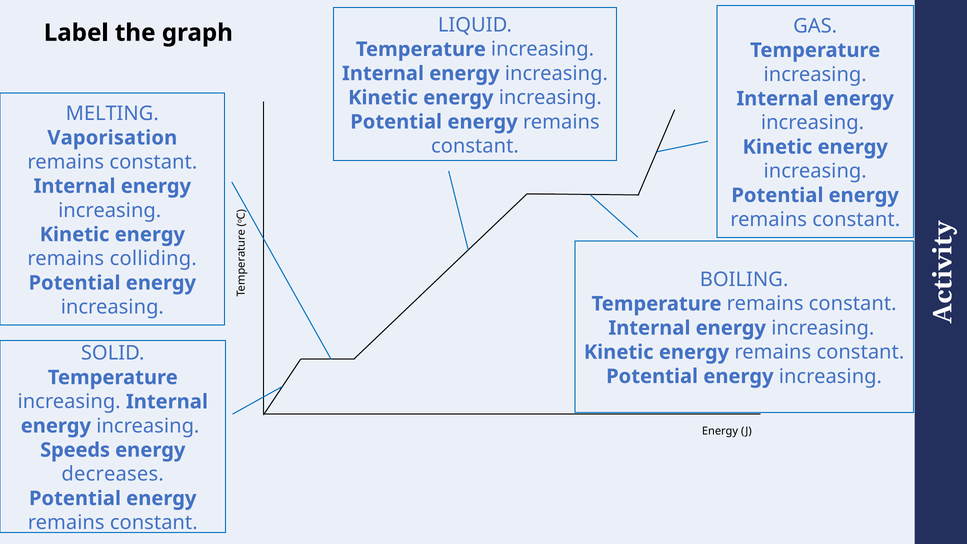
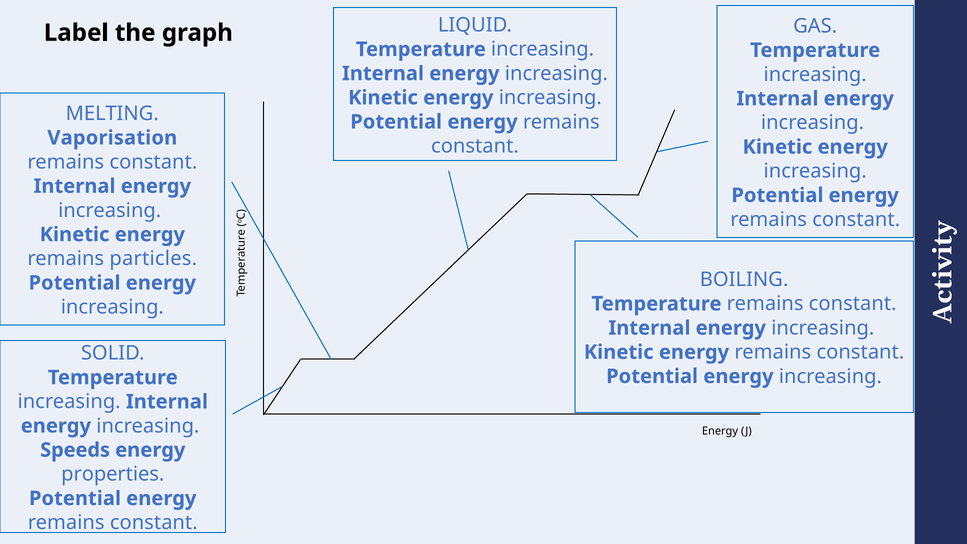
colliding: colliding -> particles (153, 259)
decreases: decreases -> properties (113, 474)
